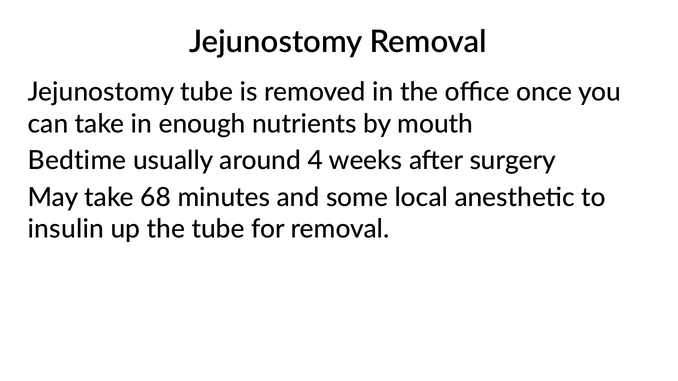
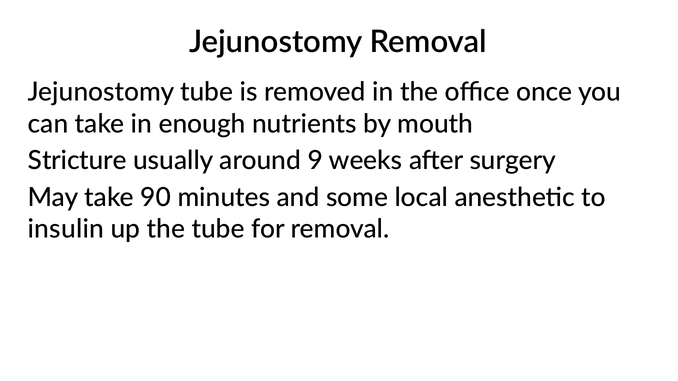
Bedtime: Bedtime -> Stricture (77, 161)
4: 4 -> 9 (315, 161)
68: 68 -> 90 (156, 198)
